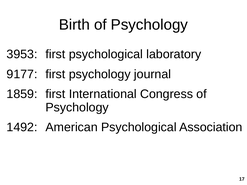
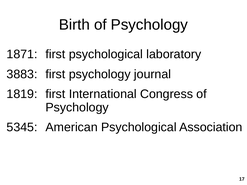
3953: 3953 -> 1871 (22, 54)
9177: 9177 -> 3883 (22, 74)
1859: 1859 -> 1819 (22, 94)
1492: 1492 -> 5345 (22, 127)
